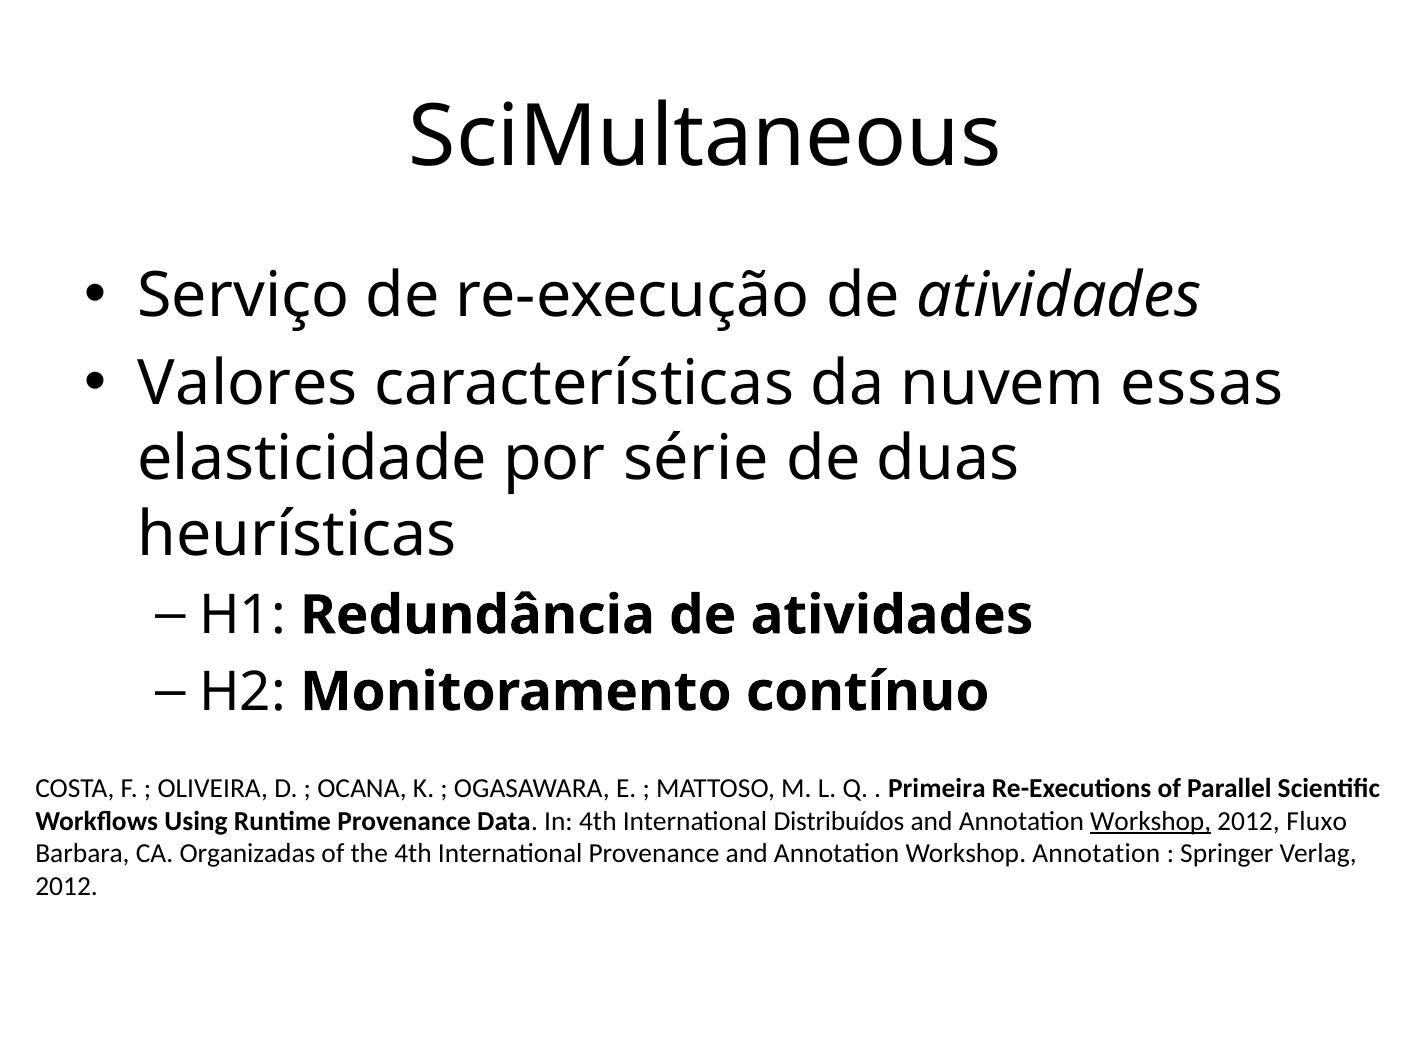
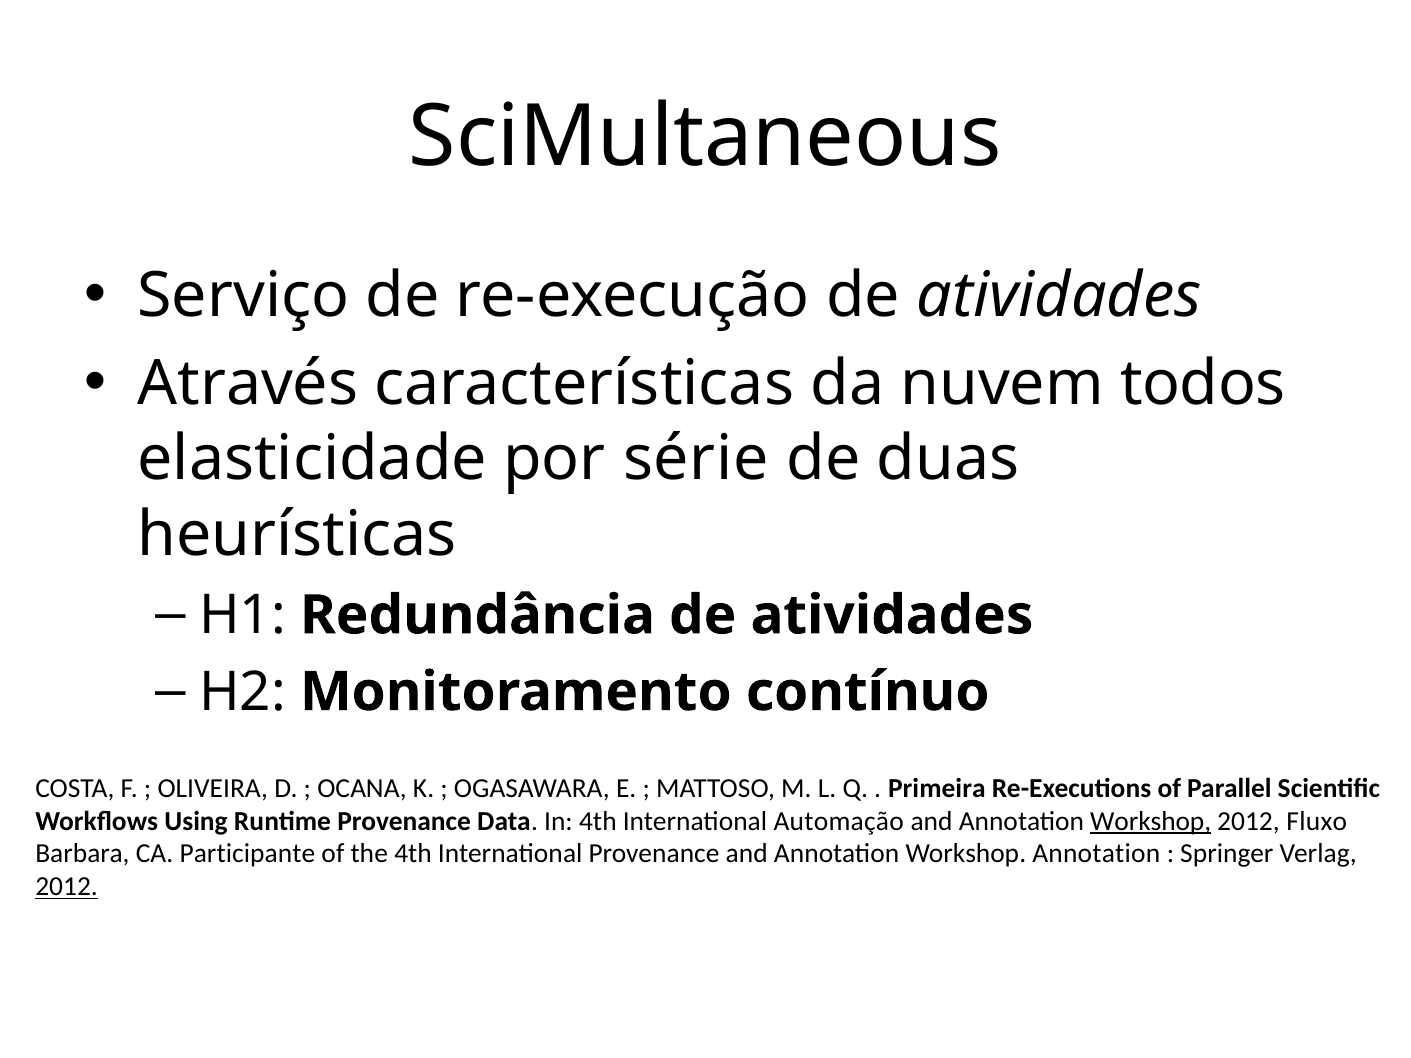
Valores: Valores -> Através (248, 384)
essas: essas -> todos (1203, 384)
Distribuídos: Distribuídos -> Automação (839, 821)
Organizadas: Organizadas -> Participante (247, 854)
2012 underline: none -> present (67, 887)
